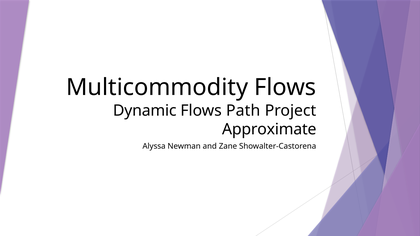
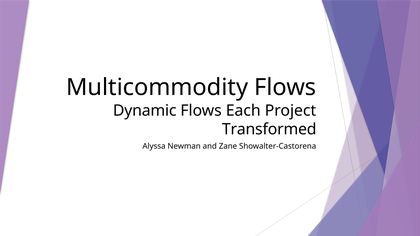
Path: Path -> Each (243, 111)
Approximate: Approximate -> Transformed (269, 130)
